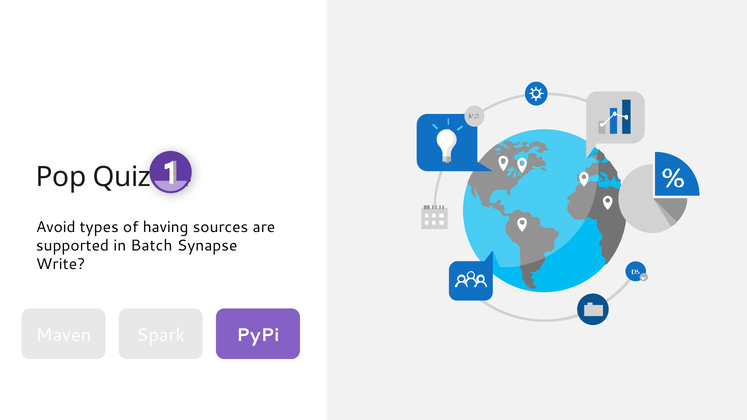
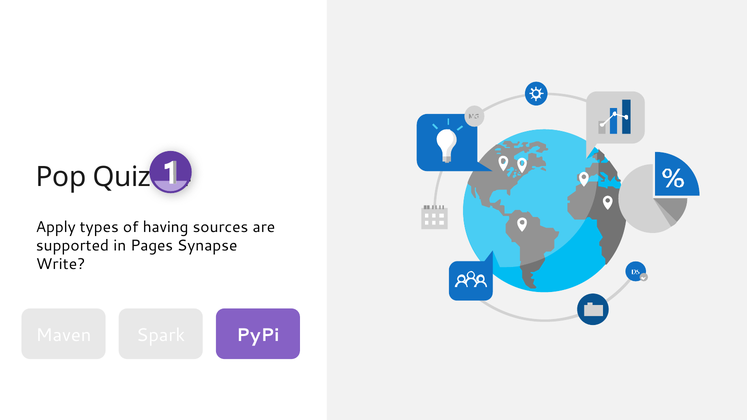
Avoid: Avoid -> Apply (56, 227)
Batch: Batch -> Pages (152, 246)
